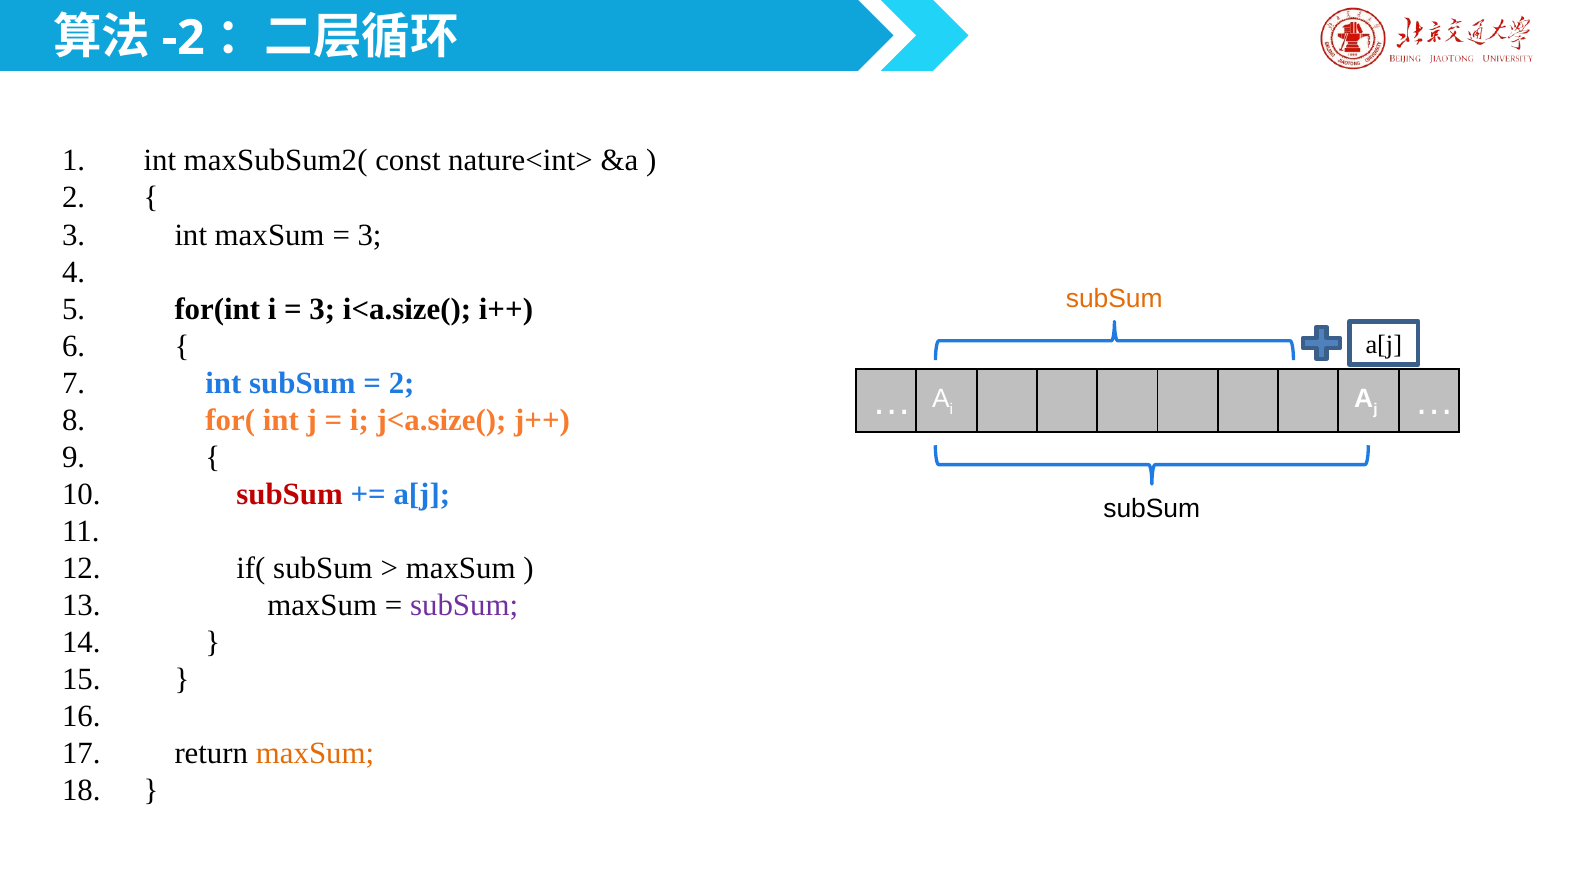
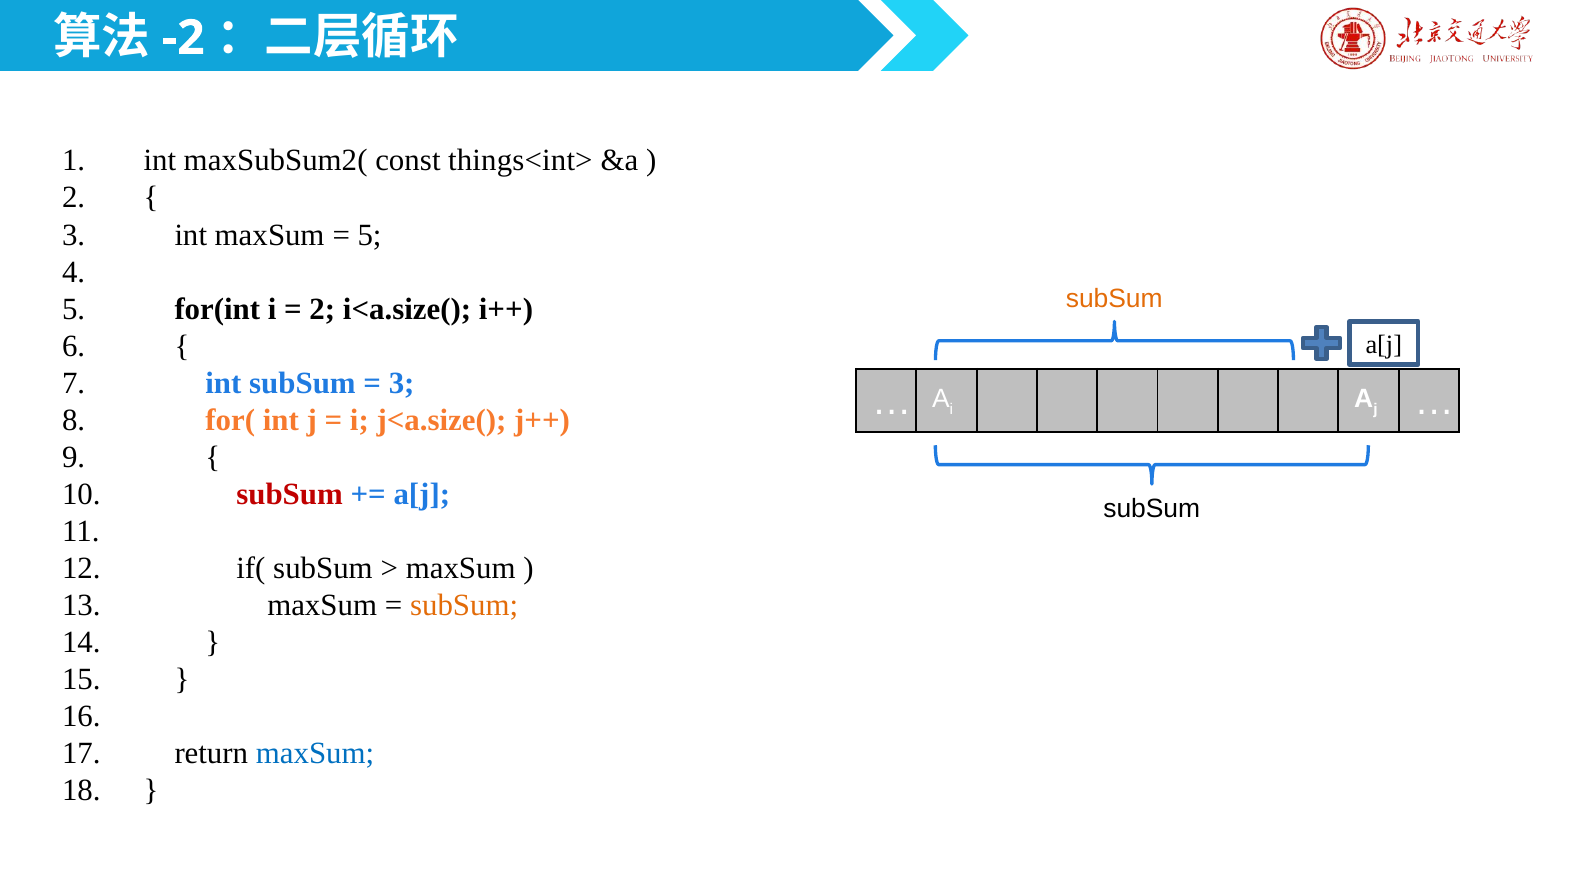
nature<int>: nature<int> -> things<int> (520, 161)
3: 3 -> 5 (370, 235)
3: 3 -> 2 (322, 309)
2: 2 -> 3 (402, 383)
subSum colour: purple -> orange (464, 605)
maxSum colour: orange -> blue (315, 753)
